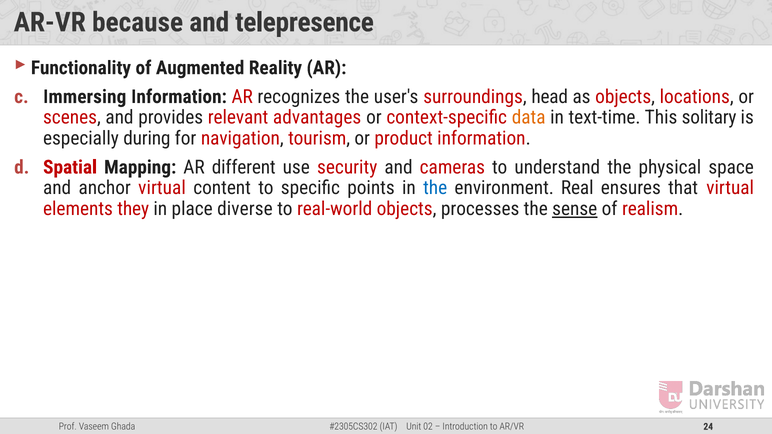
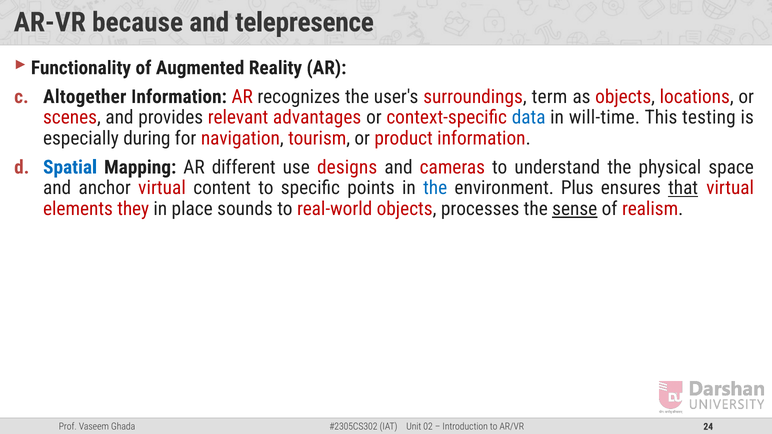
Immersing: Immersing -> Altogether (85, 97)
head: head -> term (549, 97)
data colour: orange -> blue (529, 118)
text-time: text-time -> will-time (604, 118)
solitary: solitary -> testing (709, 118)
Spatial colour: red -> blue (70, 167)
security: security -> designs (347, 167)
Real: Real -> Plus (577, 188)
that underline: none -> present (683, 188)
diverse: diverse -> sounds (245, 209)
